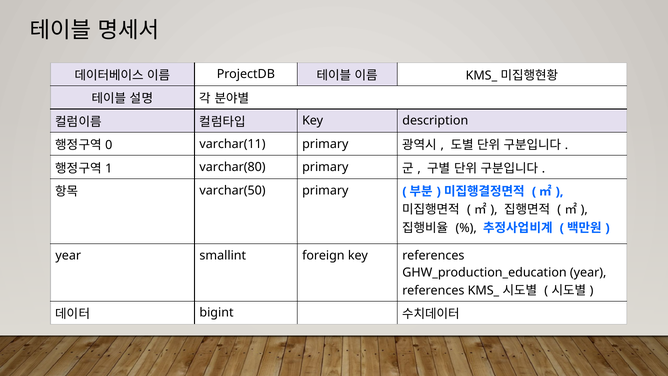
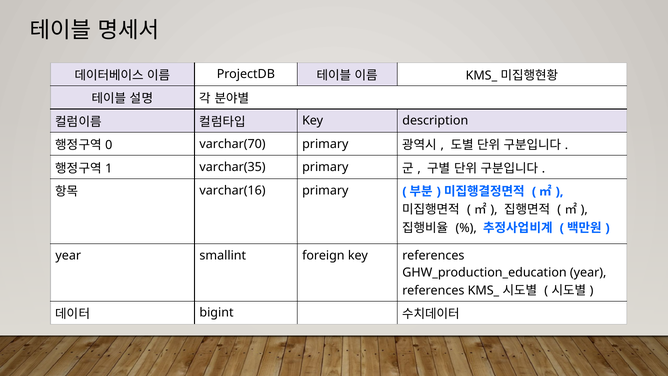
varchar(11: varchar(11 -> varchar(70 (233, 144)
varchar(80: varchar(80 -> varchar(35 (233, 167)
varchar(50: varchar(50 -> varchar(16 (233, 190)
